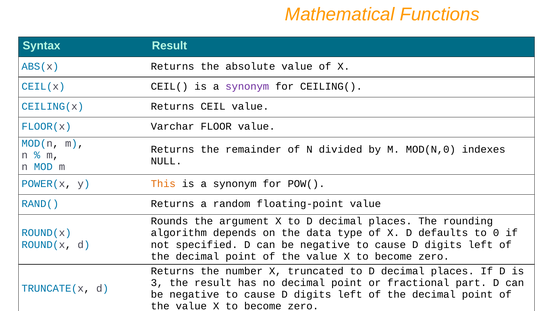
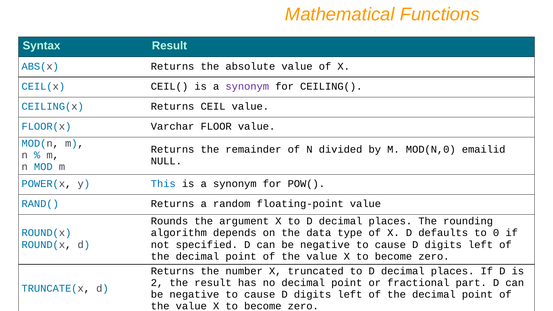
indexes: indexes -> emailid (484, 149)
This colour: orange -> blue (163, 184)
3: 3 -> 2 (157, 283)
